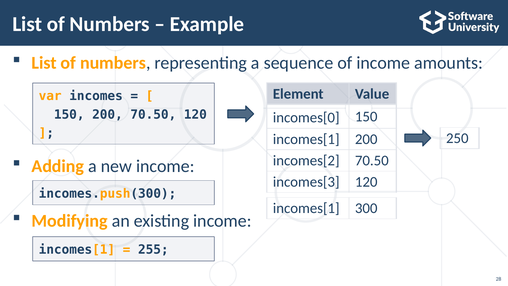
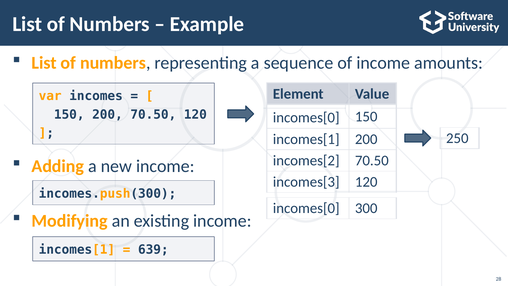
incomes[1: incomes[1 -> incomes[0 (306, 208)
255: 255 -> 639 (153, 250)
